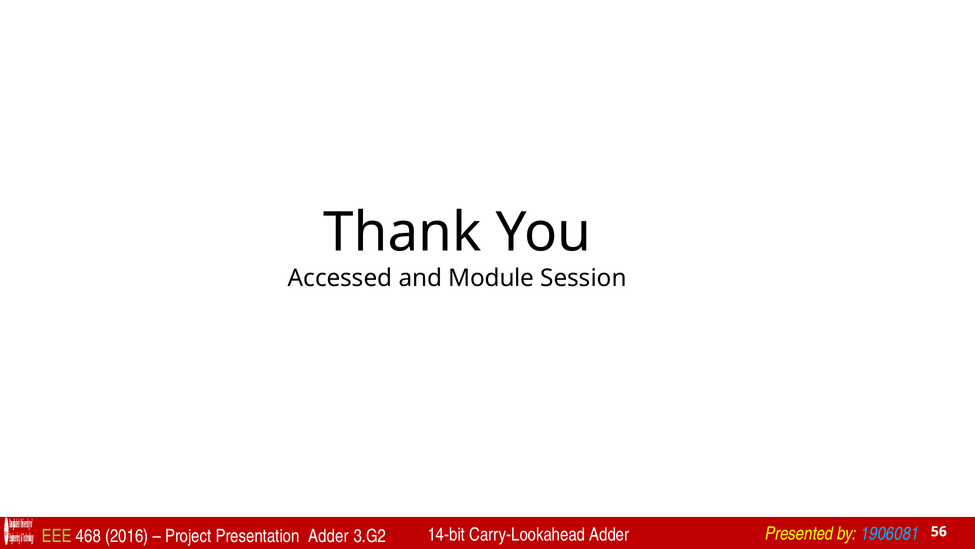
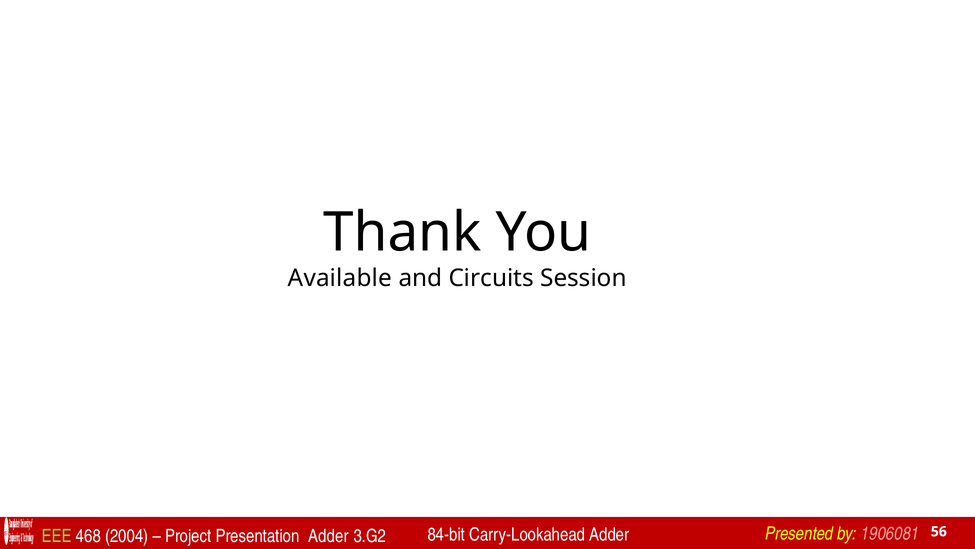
Accessed: Accessed -> Available (340, 278)
Module: Module -> Circuits (491, 278)
2016: 2016 -> 2004 (127, 536)
14-bit: 14-bit -> 84-bit (446, 534)
1906081 colour: light blue -> pink (890, 533)
